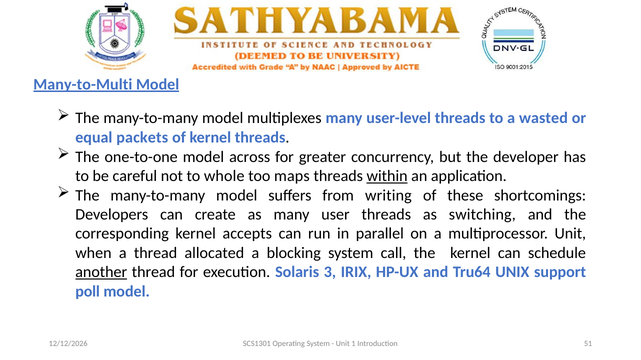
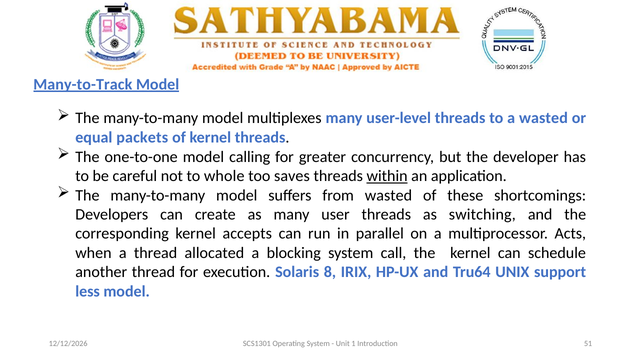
Many-to-Multi: Many-to-Multi -> Many-to-Track (83, 85)
across: across -> calling (250, 157)
maps: maps -> saves (292, 176)
from writing: writing -> wasted (388, 196)
multiprocessor Unit: Unit -> Acts (570, 234)
another underline: present -> none (101, 273)
3: 3 -> 8 (330, 273)
poll: poll -> less (88, 292)
